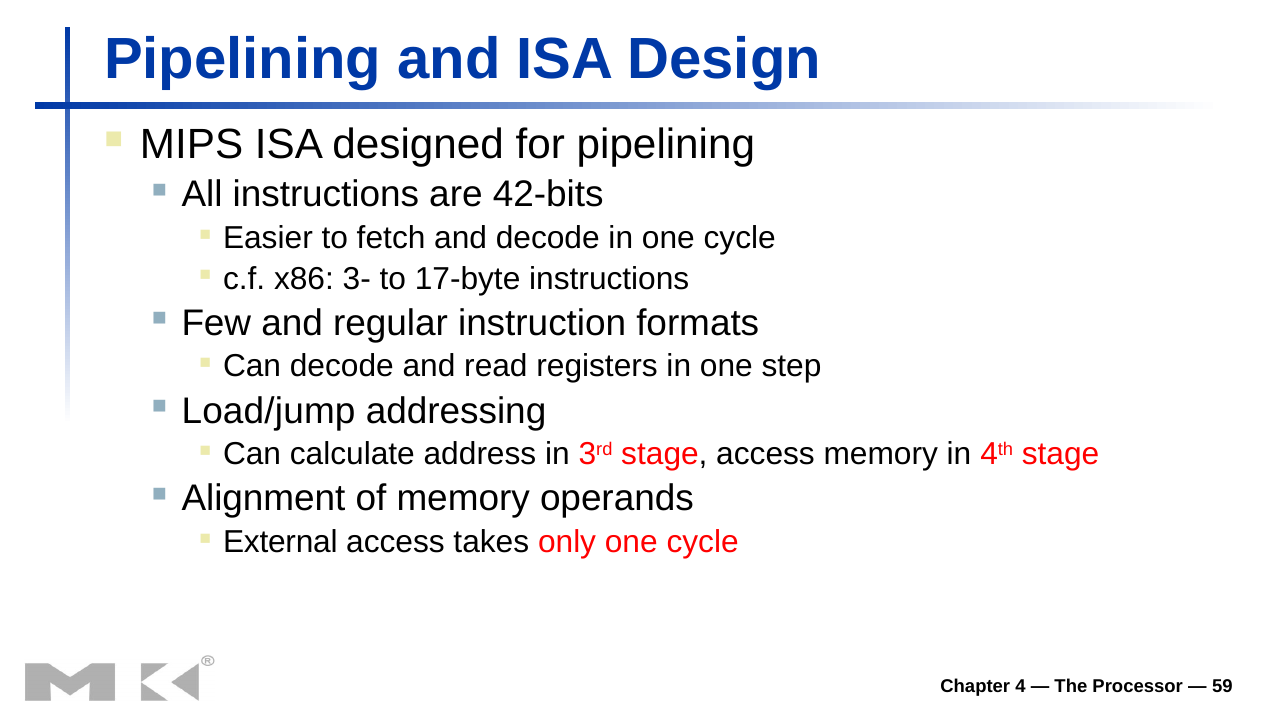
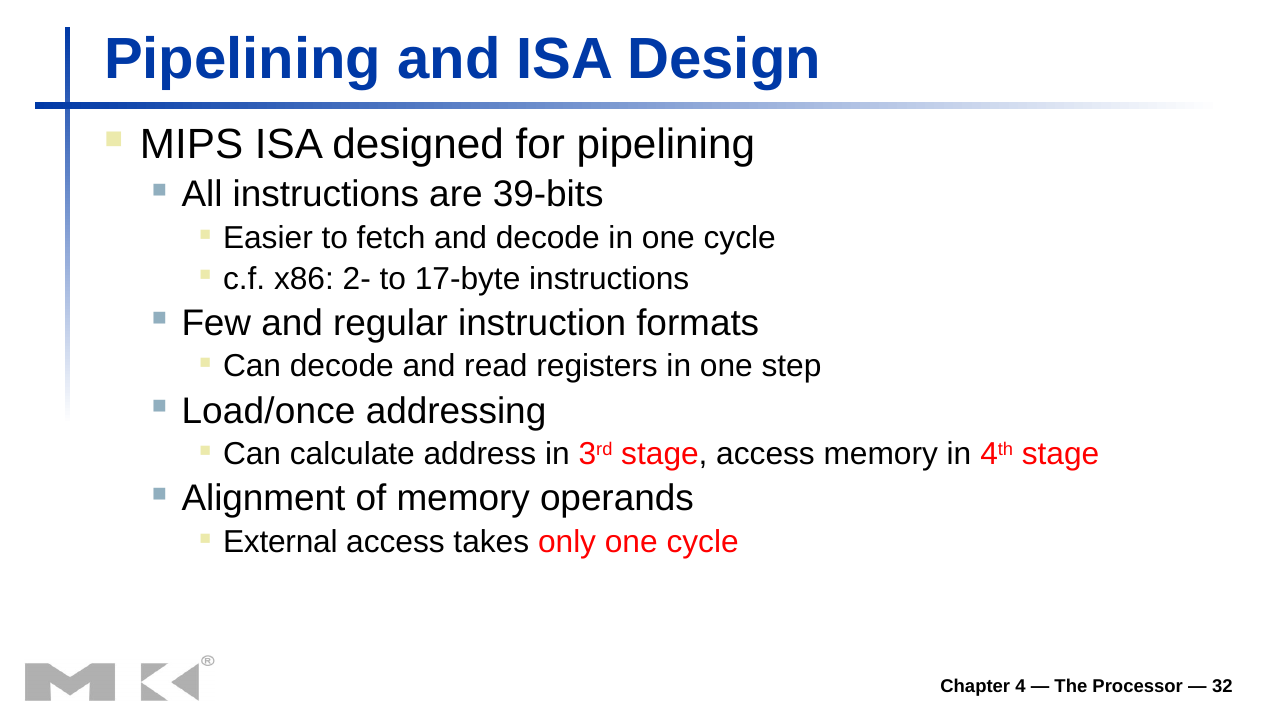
42-bits: 42-bits -> 39-bits (548, 194)
3-: 3- -> 2- (357, 278)
Load/jump: Load/jump -> Load/once (269, 411)
59: 59 -> 32 (1222, 686)
